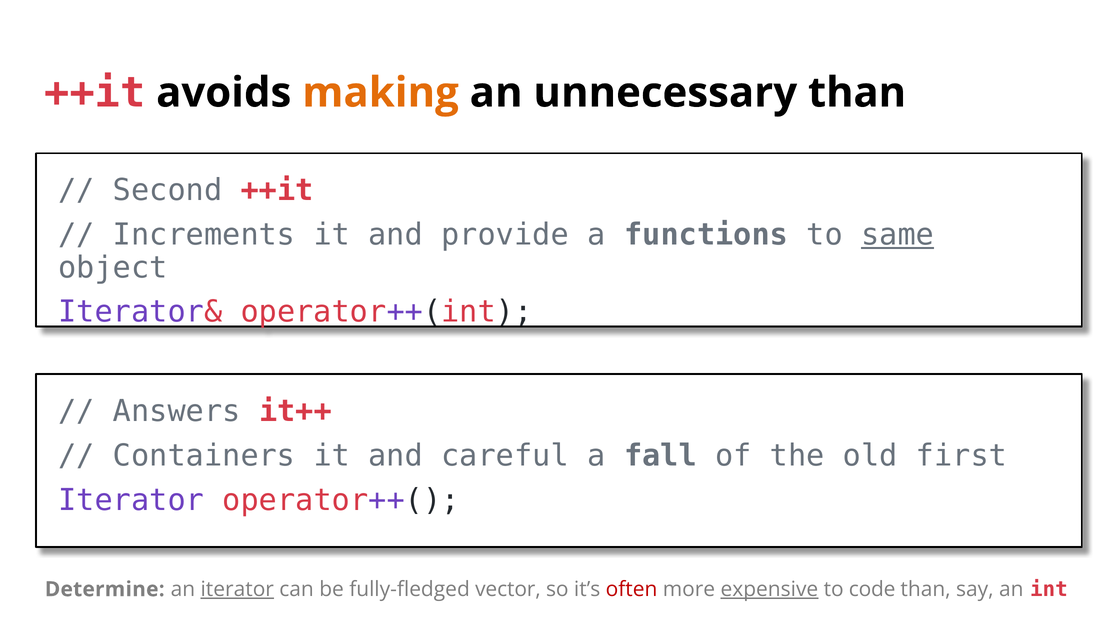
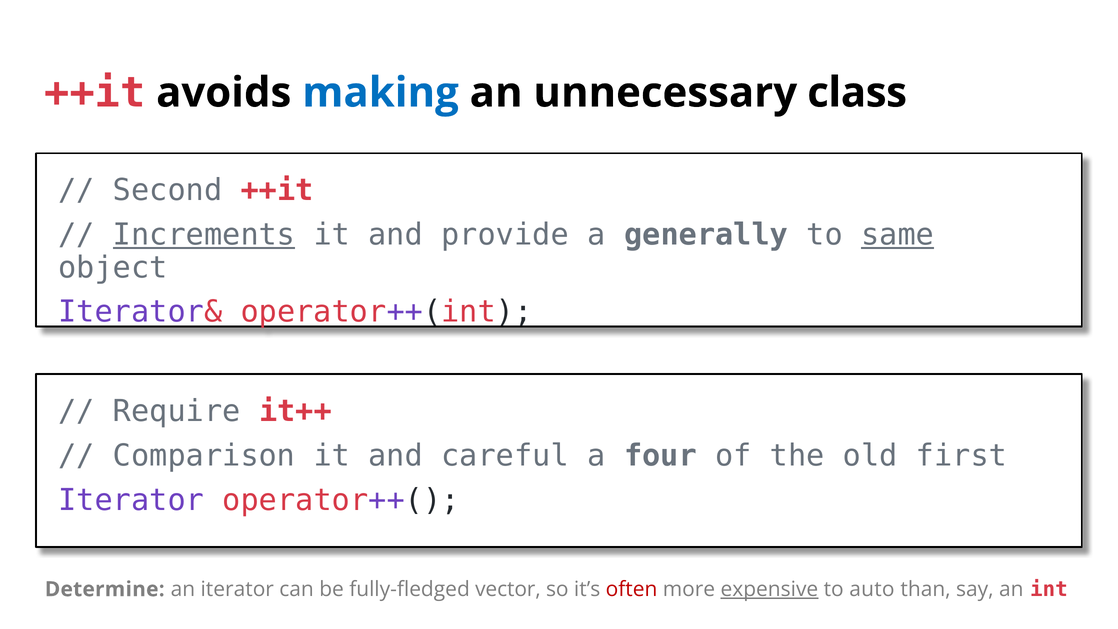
making colour: orange -> blue (381, 93)
unnecessary than: than -> class (857, 93)
Increments underline: none -> present (204, 235)
functions: functions -> generally (706, 235)
Answers: Answers -> Require (177, 411)
Containers: Containers -> Comparison (204, 456)
fall: fall -> four (661, 456)
iterator underline: present -> none (237, 589)
code: code -> auto (872, 589)
